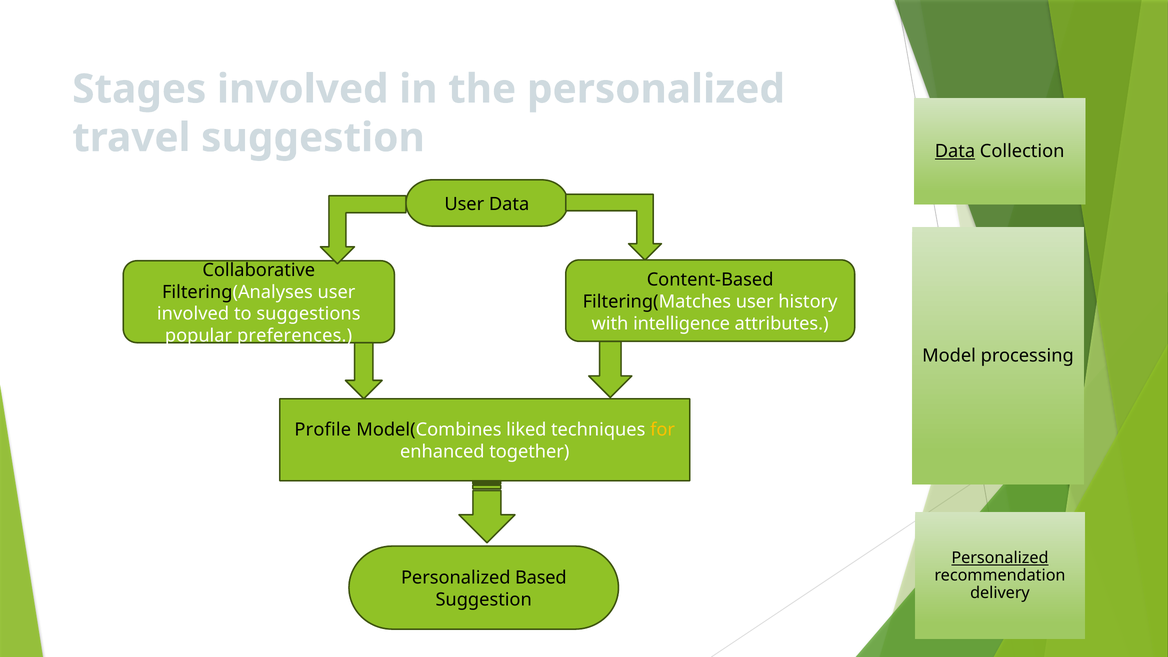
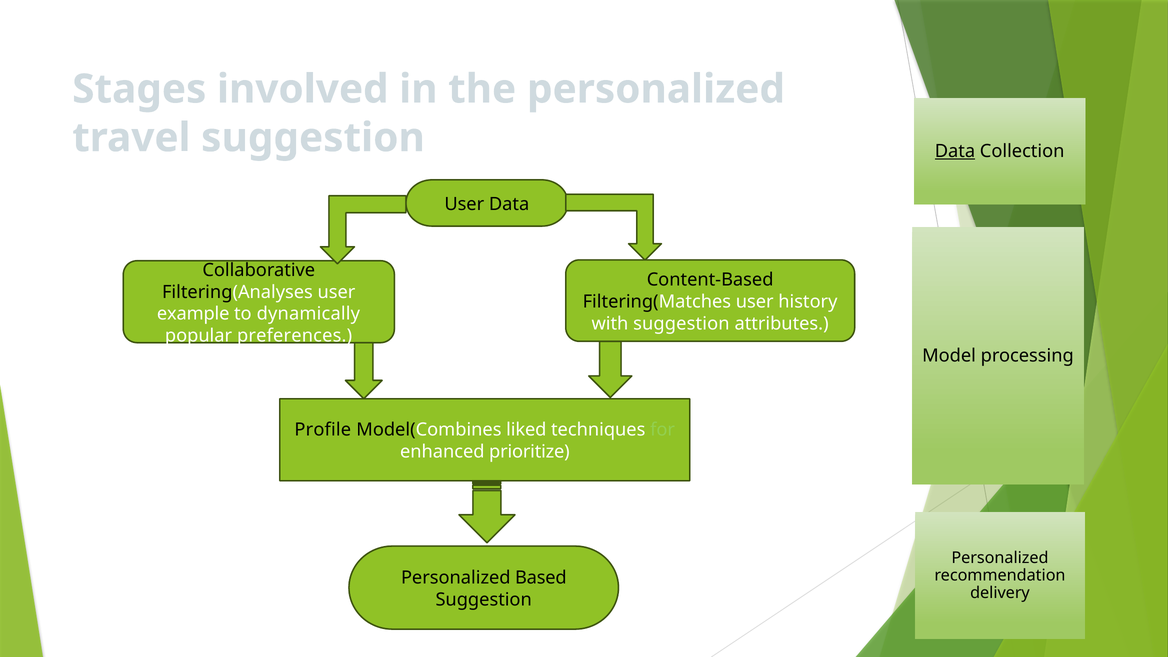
involved: involved -> example (193, 314)
suggestions: suggestions -> dynamically (308, 314)
with intelligence: intelligence -> suggestion (681, 324)
for colour: yellow -> light green (663, 430)
together: together -> prioritize (529, 452)
Personalized underline: present -> none (1000, 558)
